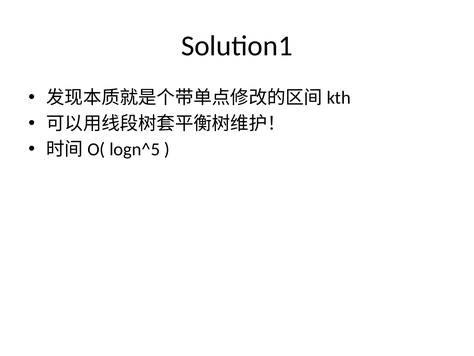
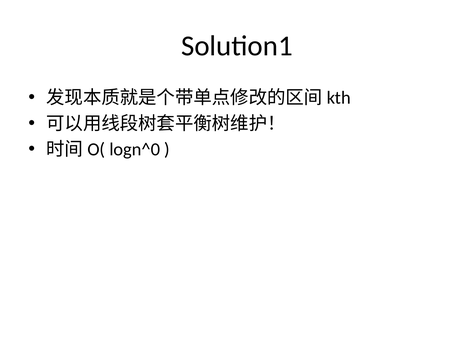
logn^5: logn^5 -> logn^0 (135, 149)
